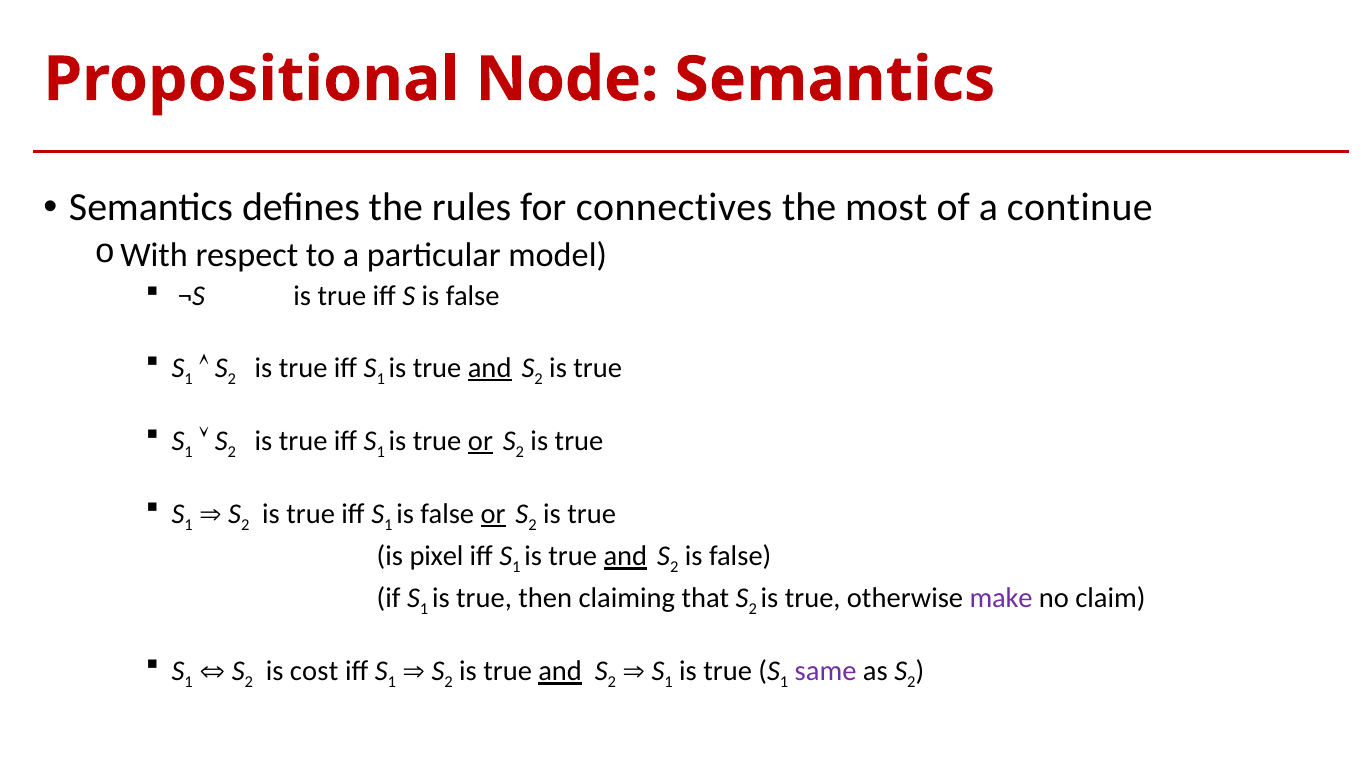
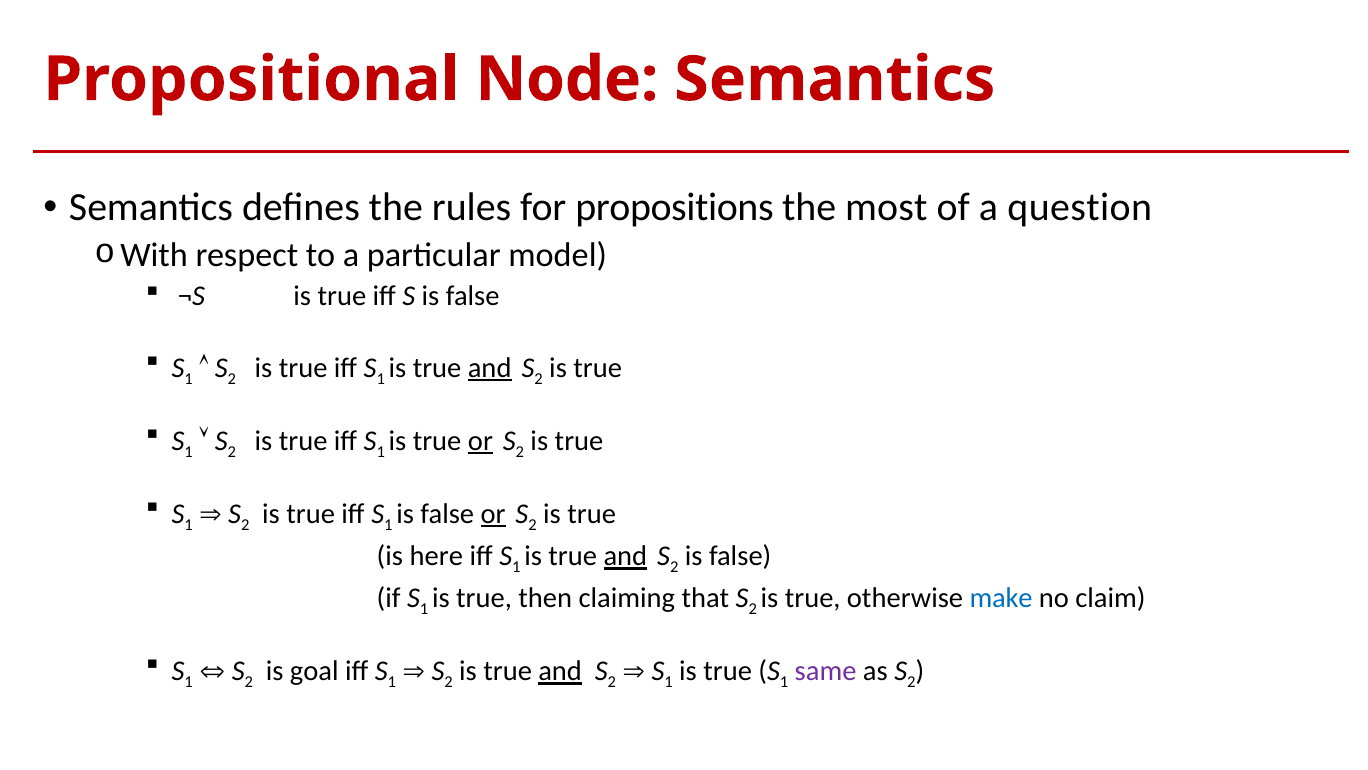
connectives: connectives -> propositions (674, 207)
continue: continue -> question (1080, 207)
pixel: pixel -> here (436, 556)
make colour: purple -> blue (1001, 598)
cost: cost -> goal (314, 671)
